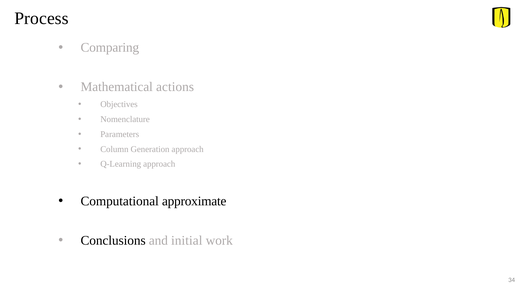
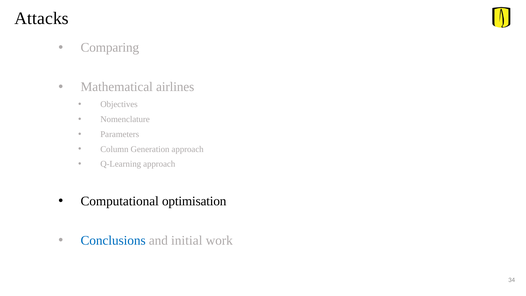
Process: Process -> Attacks (42, 18)
actions: actions -> airlines (175, 87)
approximate: approximate -> optimisation (194, 201)
Conclusions colour: black -> blue (113, 240)
